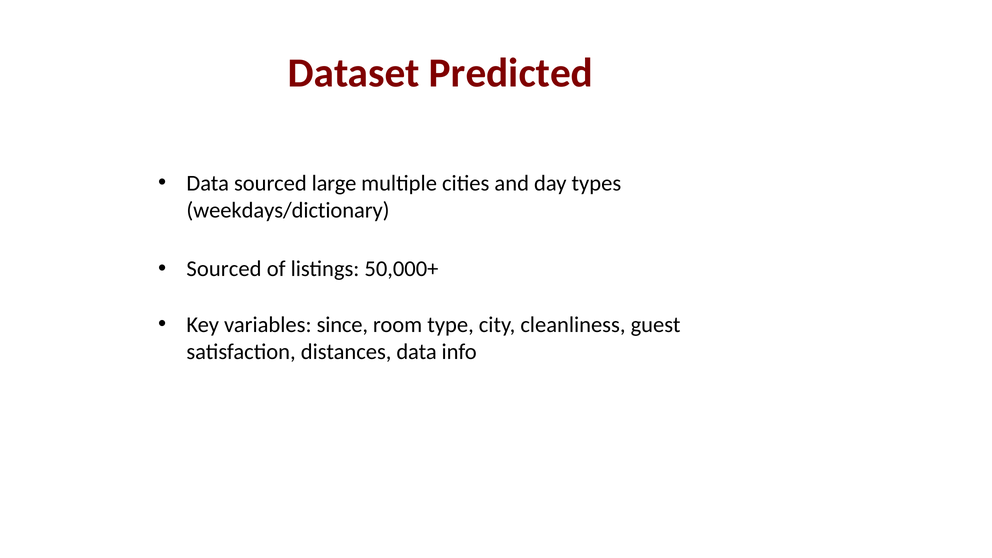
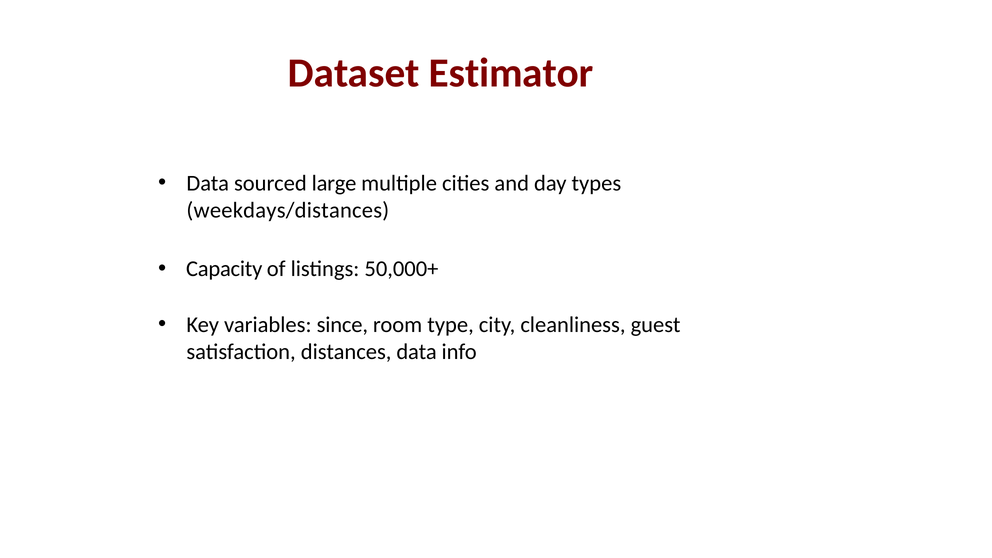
Predicted: Predicted -> Estimator (511, 73)
weekdays/dictionary: weekdays/dictionary -> weekdays/distances (288, 210)
Sourced: Sourced -> Capacity (224, 269)
